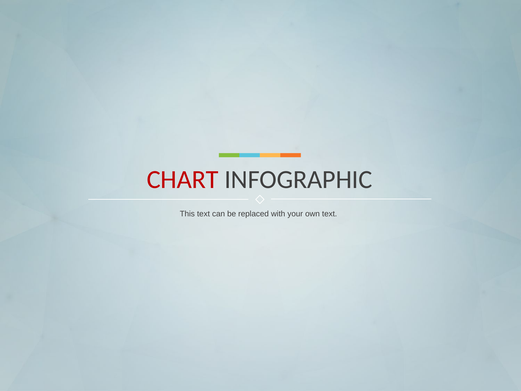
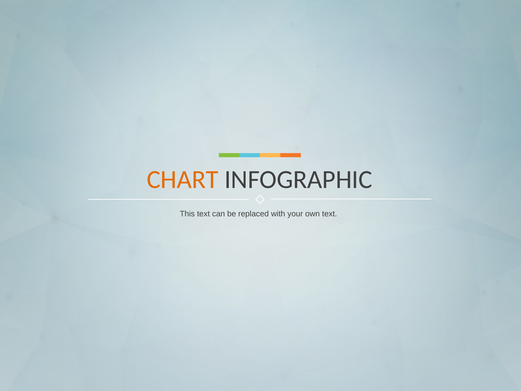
CHART colour: red -> orange (183, 179)
